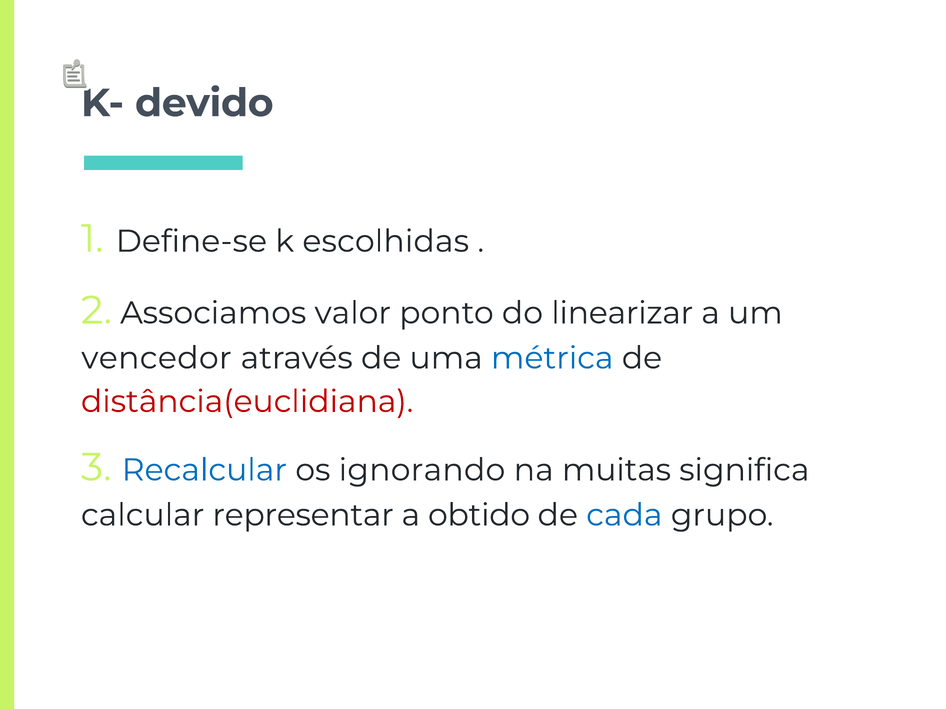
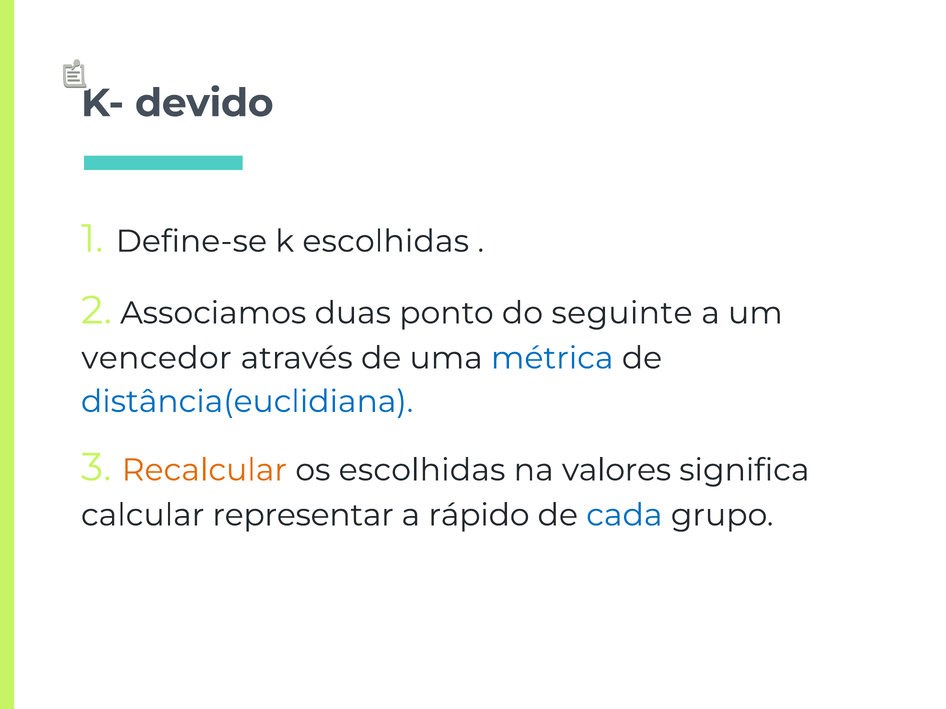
valor: valor -> duas (353, 313)
linearizar: linearizar -> seguinte (622, 313)
distância(euclidiana colour: red -> blue (247, 402)
Recalcular colour: blue -> orange (204, 470)
os ignorando: ignorando -> escolhidas (422, 470)
muitas: muitas -> valores (617, 470)
obtido: obtido -> rápido (479, 515)
